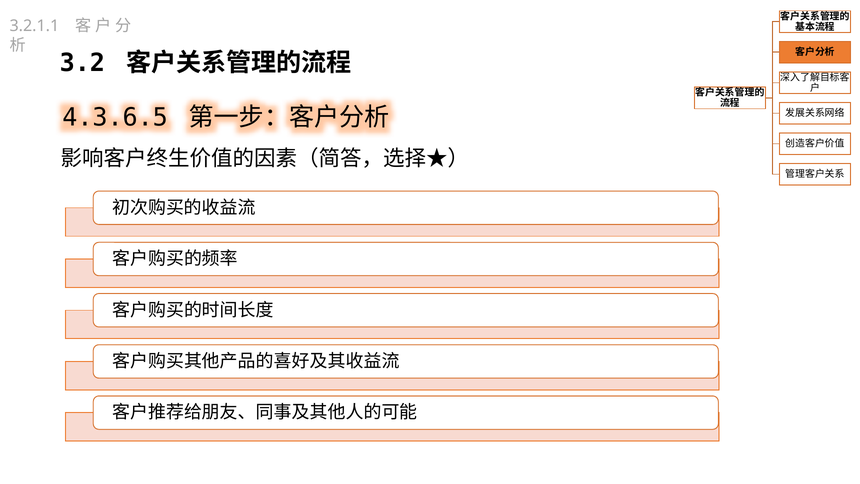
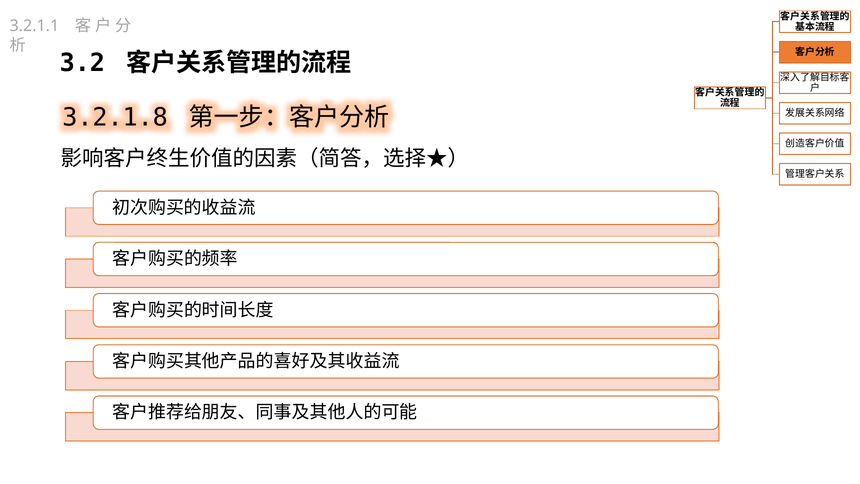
4.3.6.5: 4.3.6.5 -> 3.2.1.8 (115, 117)
